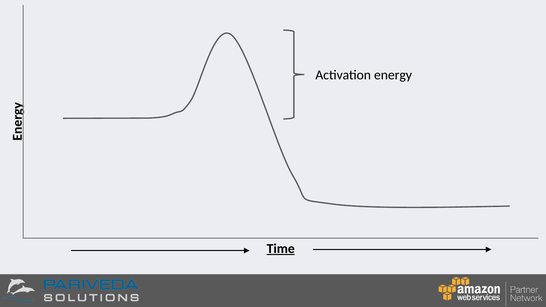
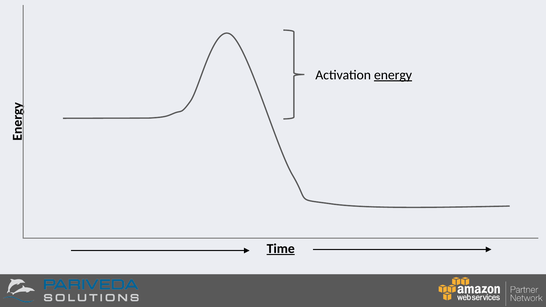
energy underline: none -> present (393, 75)
